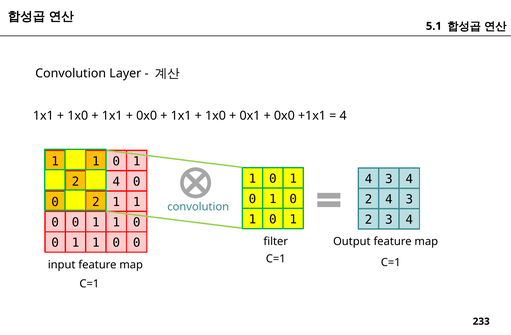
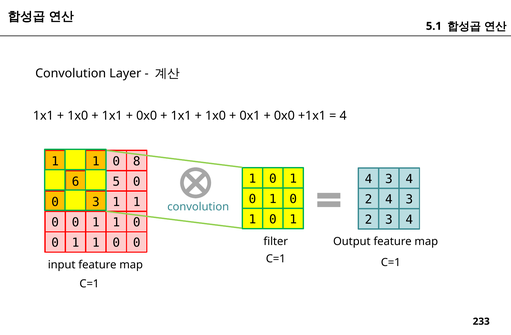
1: 1 -> 8 (137, 162)
2: 2 -> 6 (76, 182)
4: 4 -> 5 (116, 182)
2: 2 -> 3 (96, 203)
